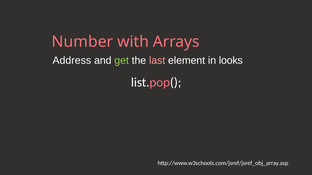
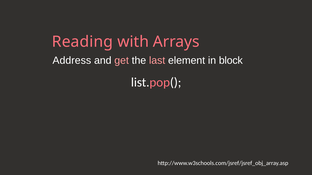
Number: Number -> Reading (82, 42)
get colour: light green -> pink (122, 61)
looks: looks -> block (231, 61)
